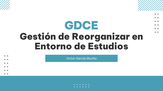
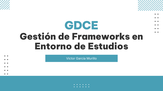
Reorganizar: Reorganizar -> Frameworks (101, 37)
